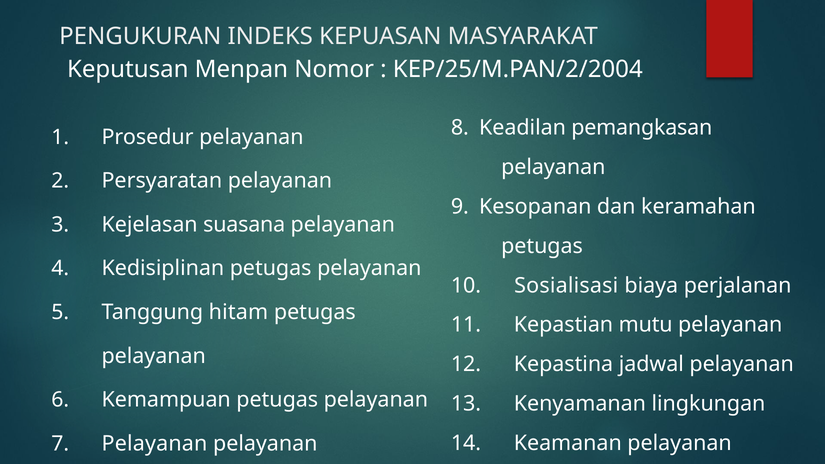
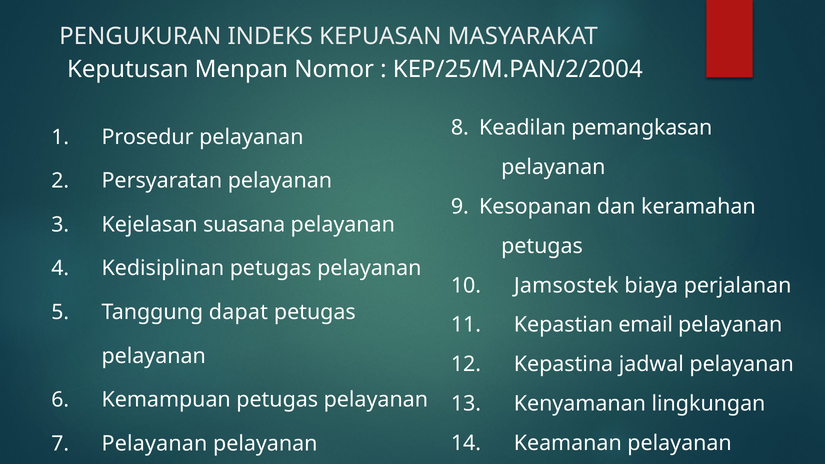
Sosialisasi: Sosialisasi -> Jamsostek (566, 285)
hitam: hitam -> dapat (238, 312)
mutu: mutu -> email (646, 325)
